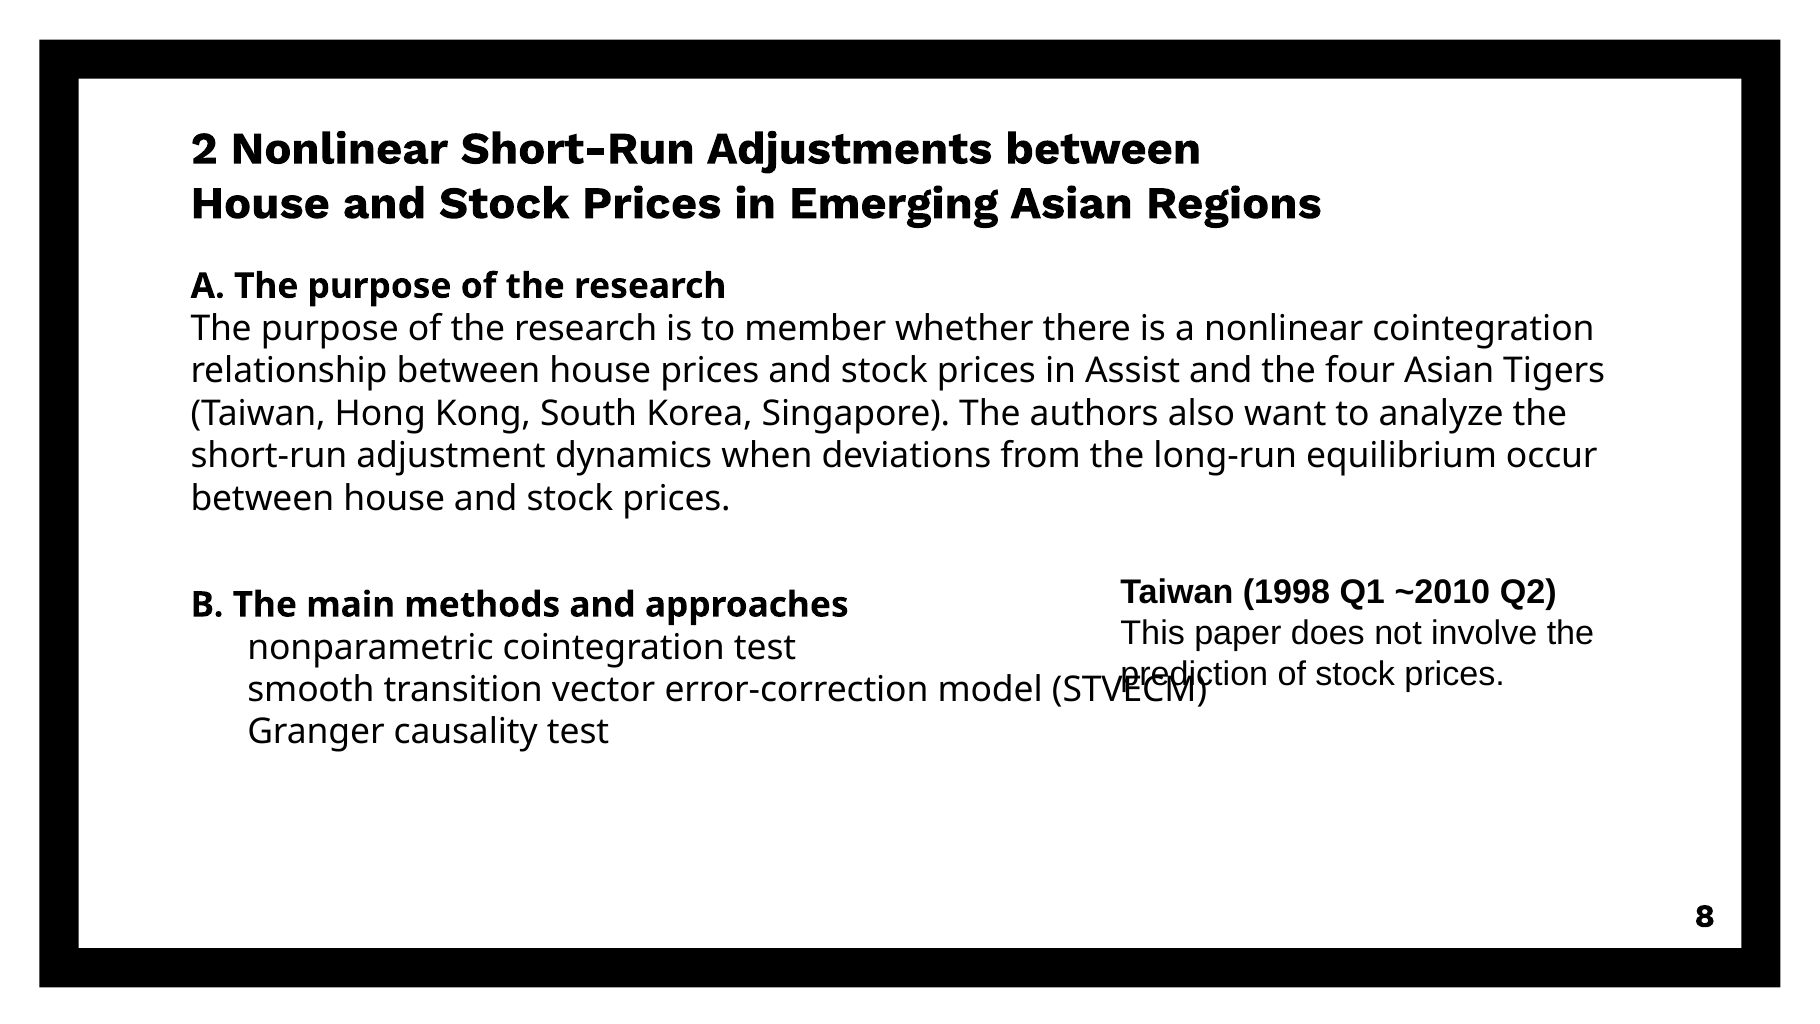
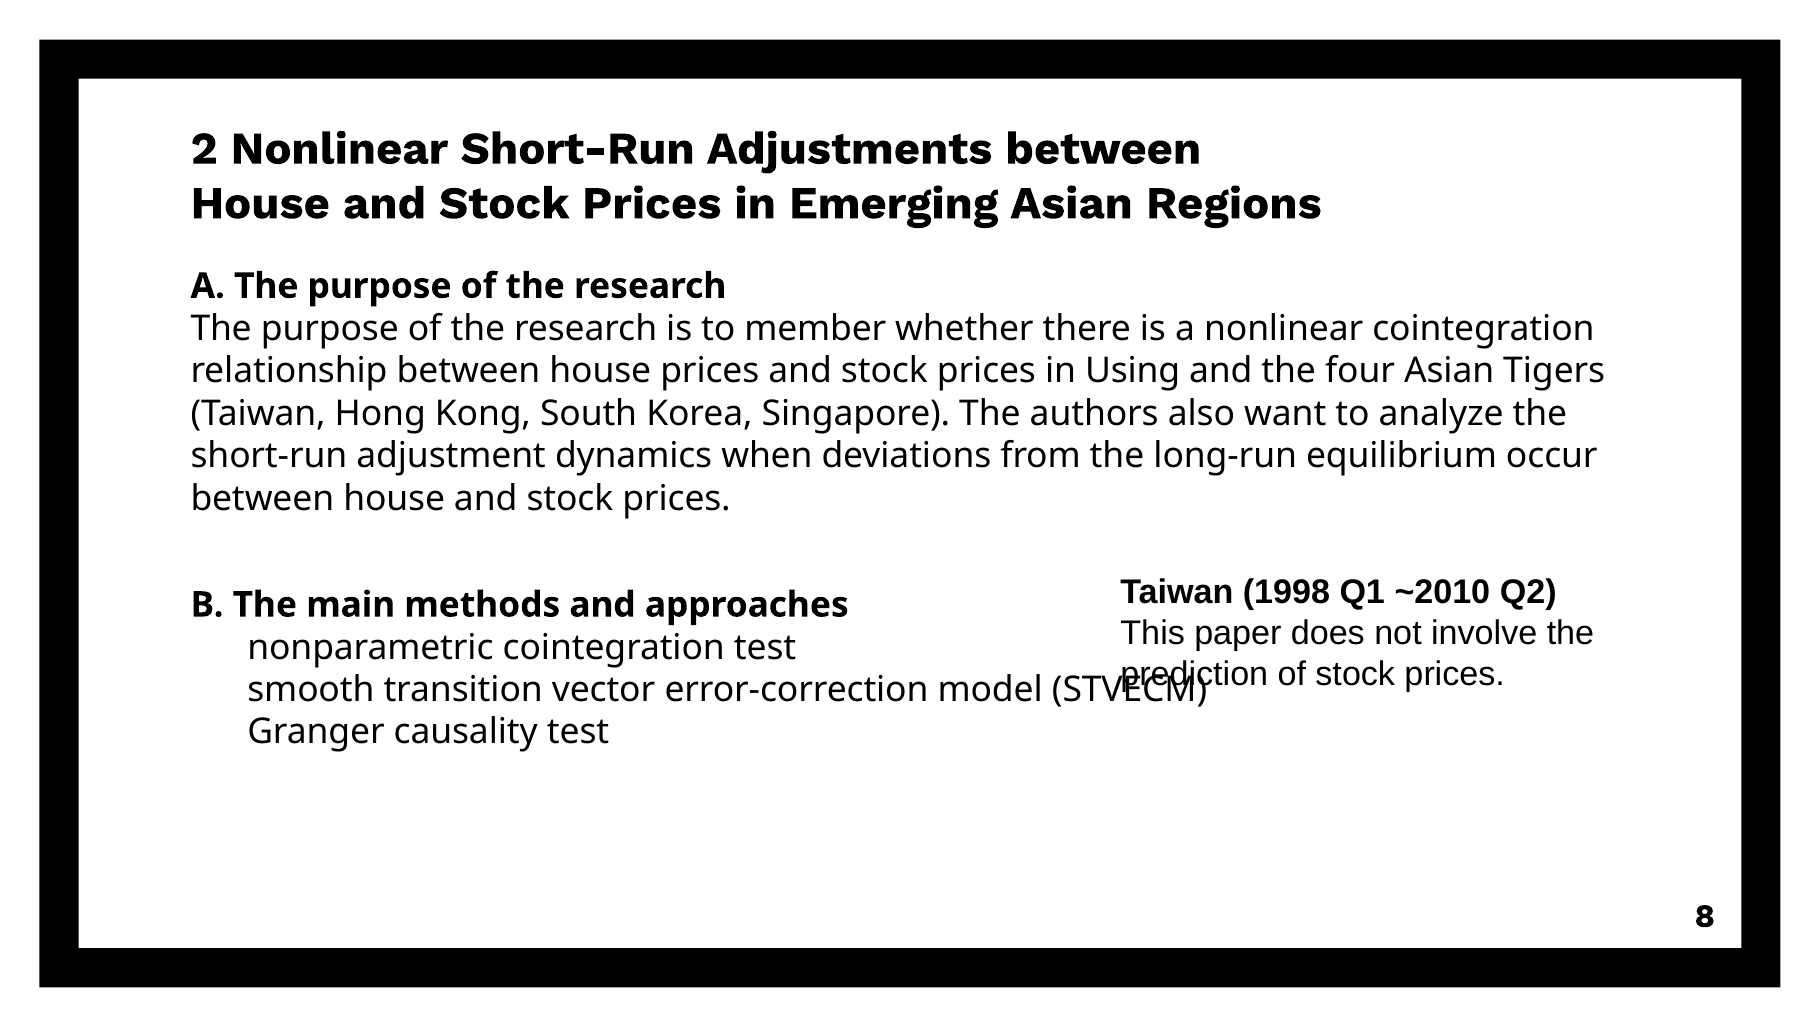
Assist: Assist -> Using (1133, 371)
